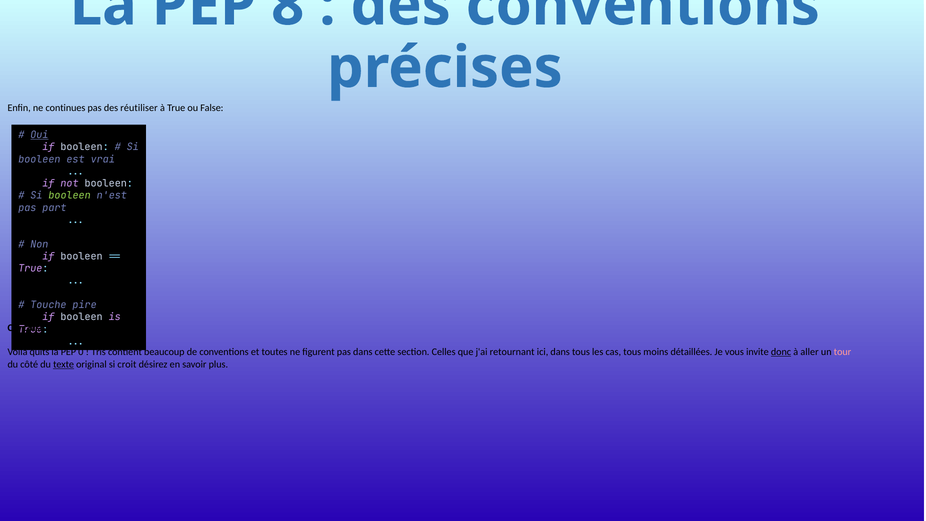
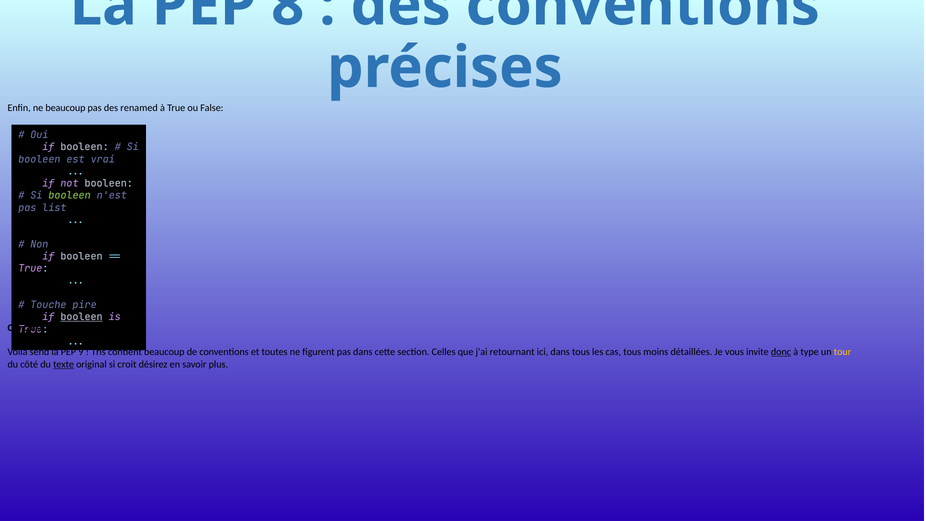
ne continues: continues -> beaucoup (65, 108)
réutiliser: réutiliser -> renamed (139, 108)
Oui underline: present -> none (39, 135)
part: part -> list (54, 208)
booleen underline: none -> present (82, 317)
quits: quits -> send (39, 352)
0: 0 -> 9 (81, 352)
aller: aller -> type (810, 352)
tour colour: pink -> yellow (843, 352)
